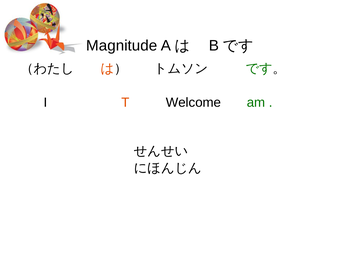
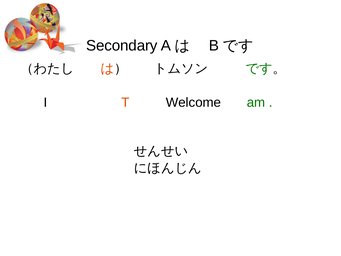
Magnitude: Magnitude -> Secondary (122, 45)
